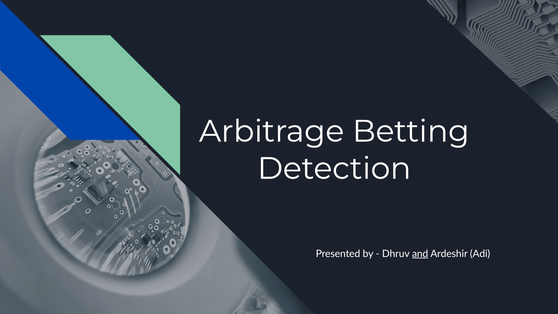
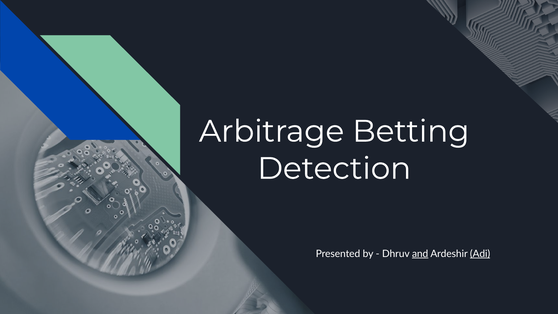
Adi underline: none -> present (480, 254)
